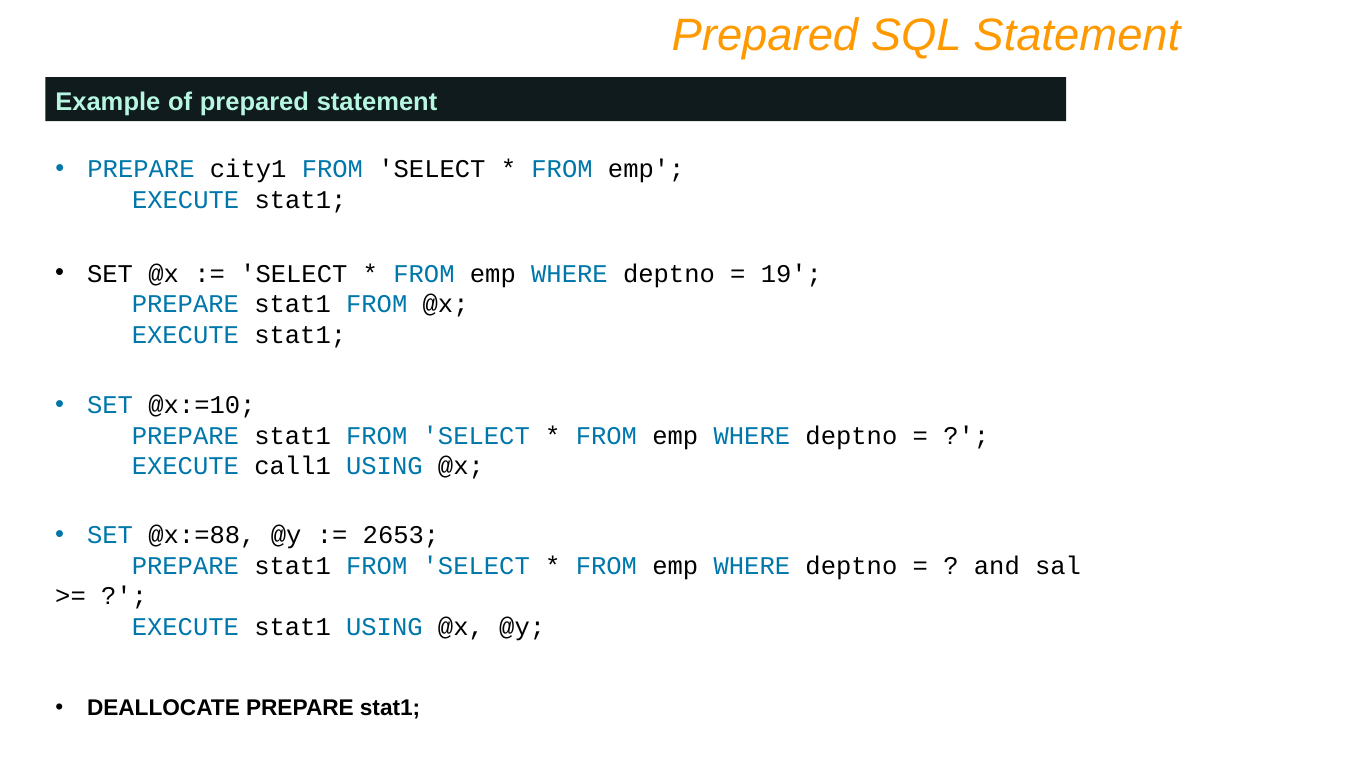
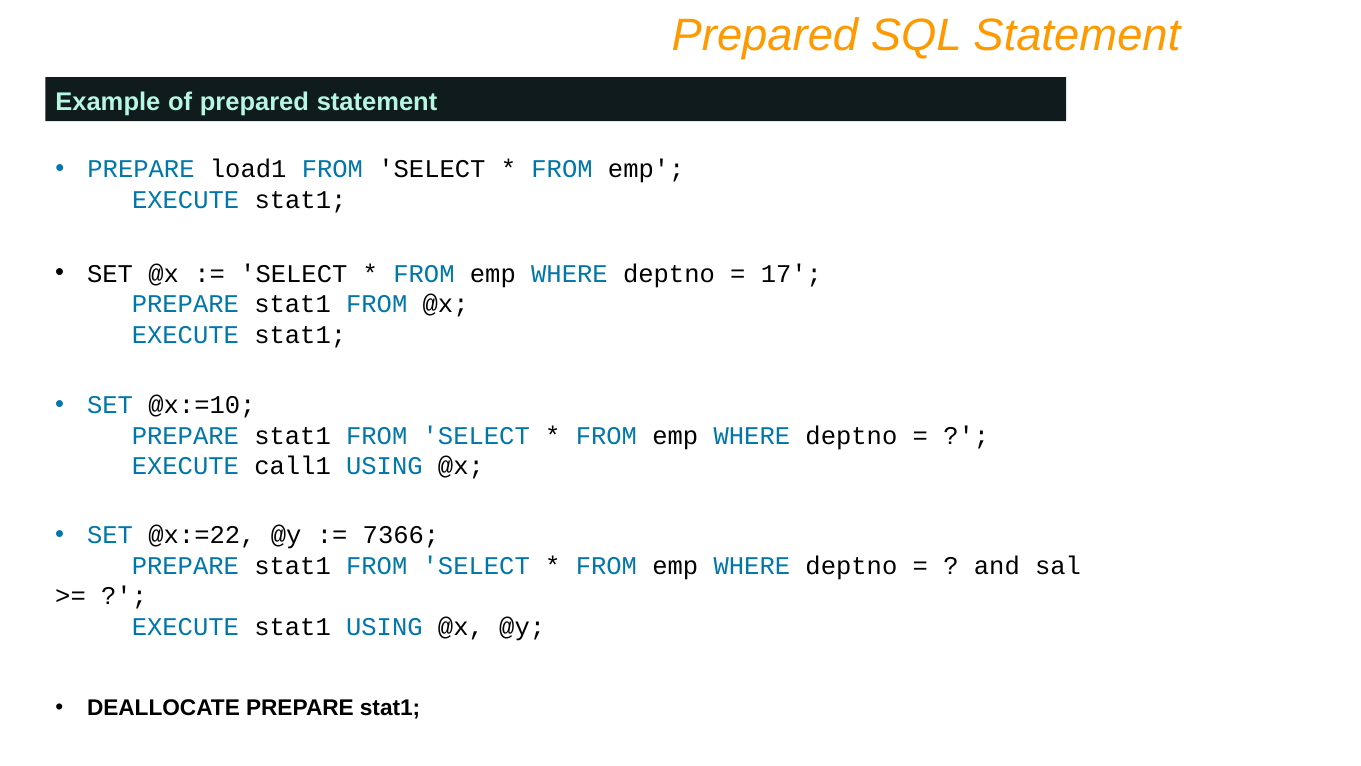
city1: city1 -> load1 (248, 169)
19: 19 -> 17 (791, 274)
@x:=88: @x:=88 -> @x:=22 (202, 535)
2653: 2653 -> 7366 (401, 535)
